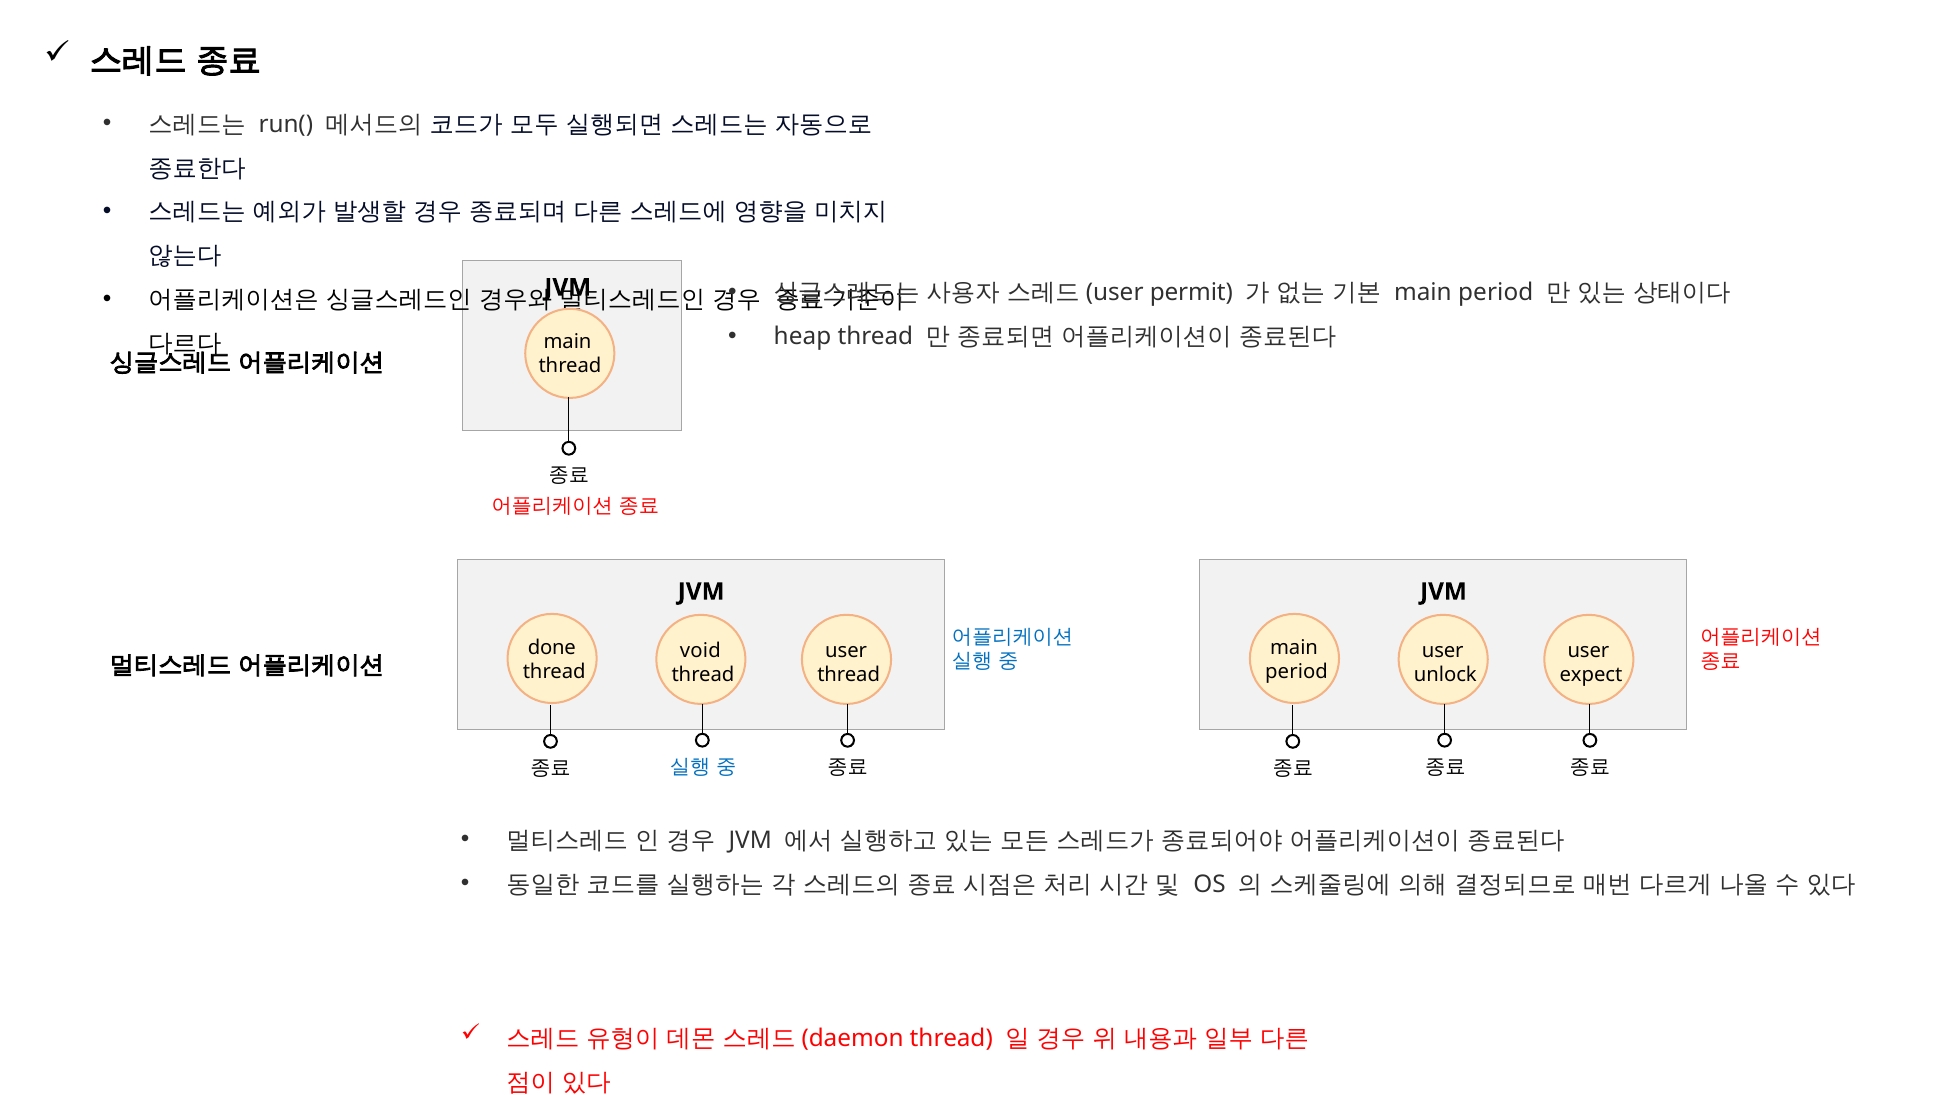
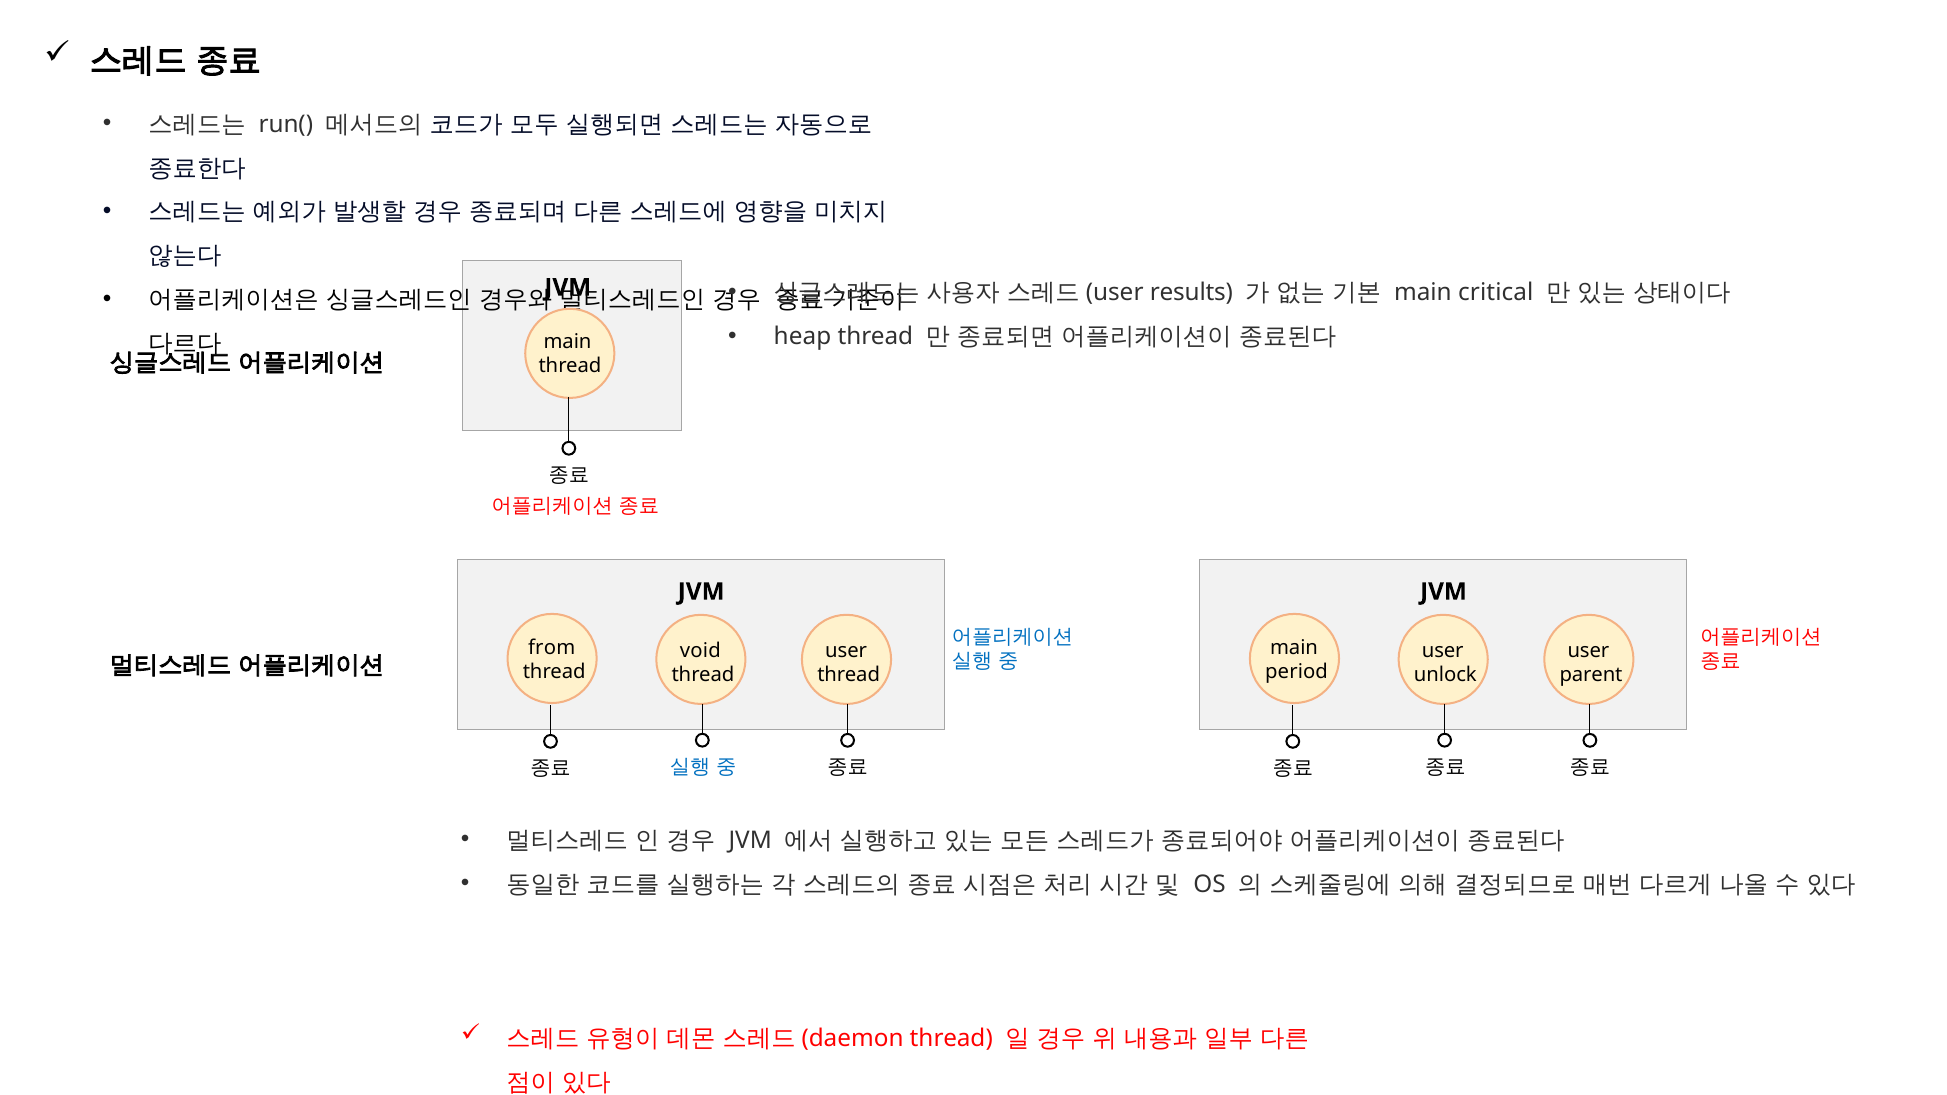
permit: permit -> results (1191, 293)
period: period -> critical (1496, 293)
done: done -> from (552, 648)
expect: expect -> parent (1591, 675)
